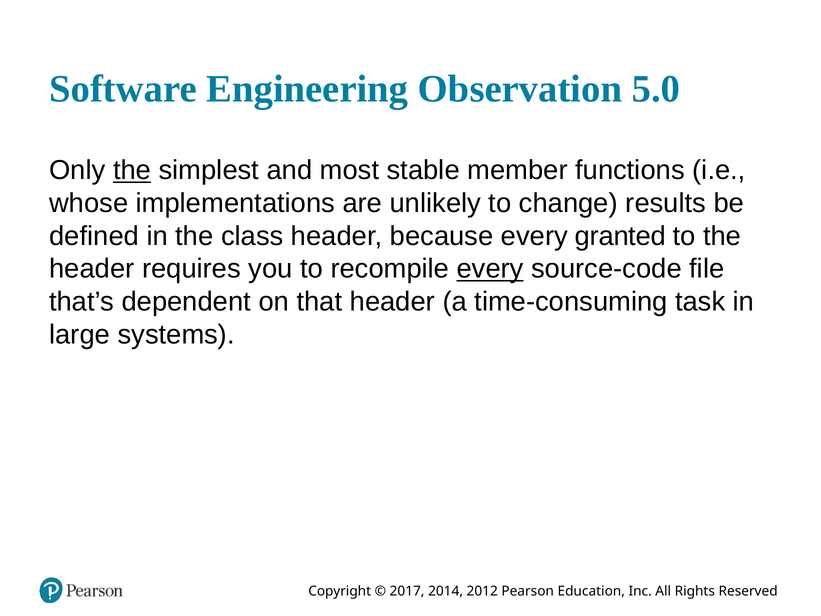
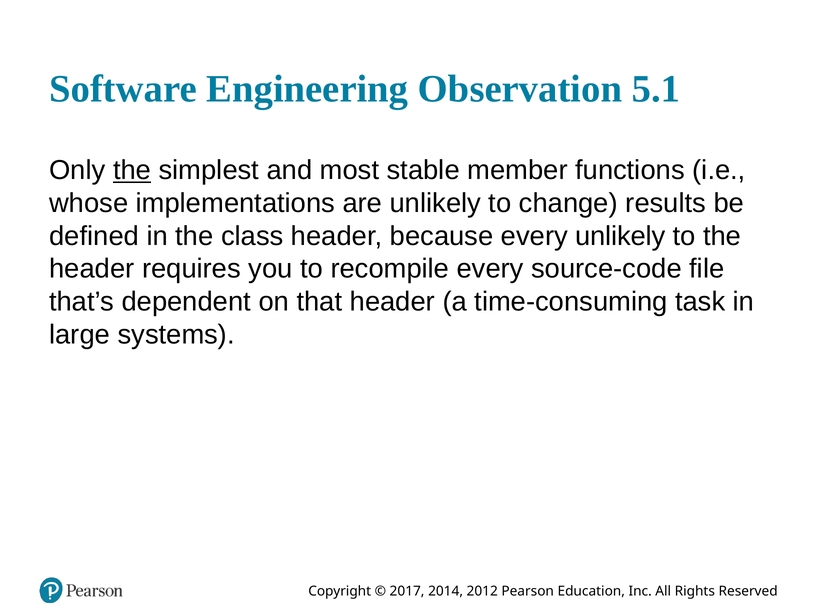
5.0: 5.0 -> 5.1 (656, 89)
every granted: granted -> unlikely (620, 236)
every underline: present -> none (490, 269)
